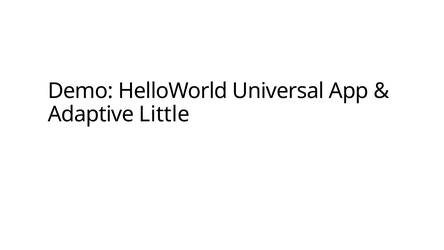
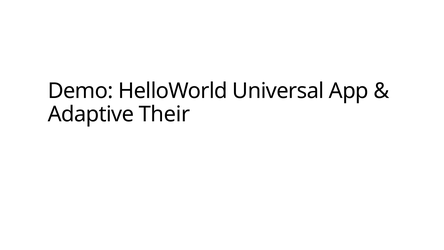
Little: Little -> Their (165, 114)
